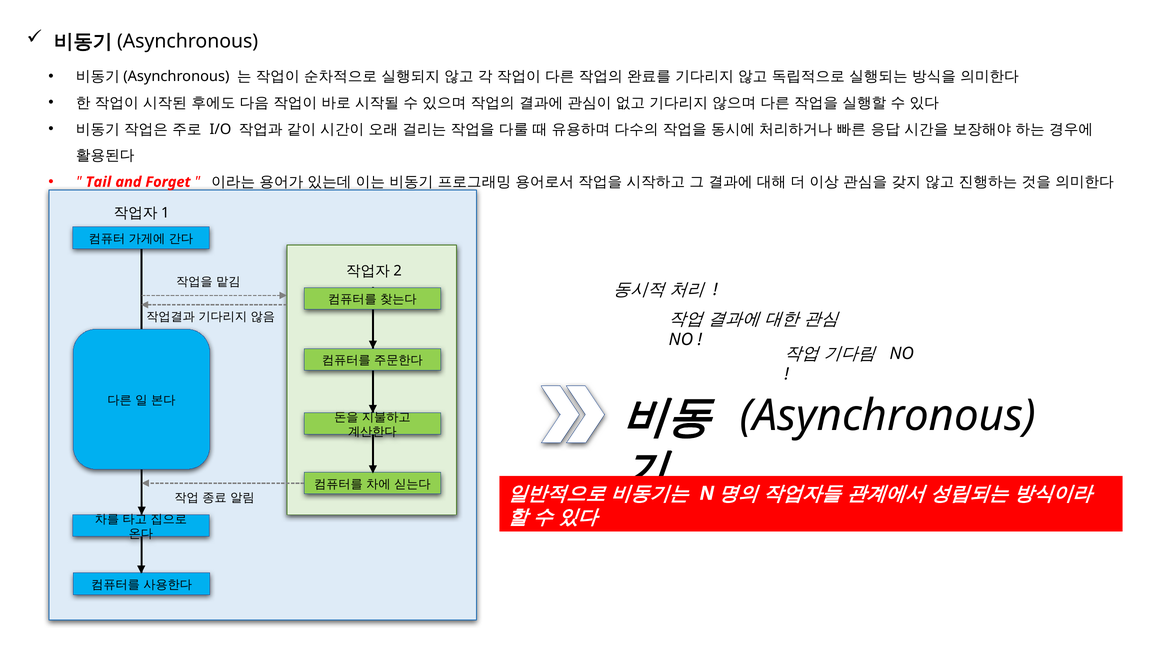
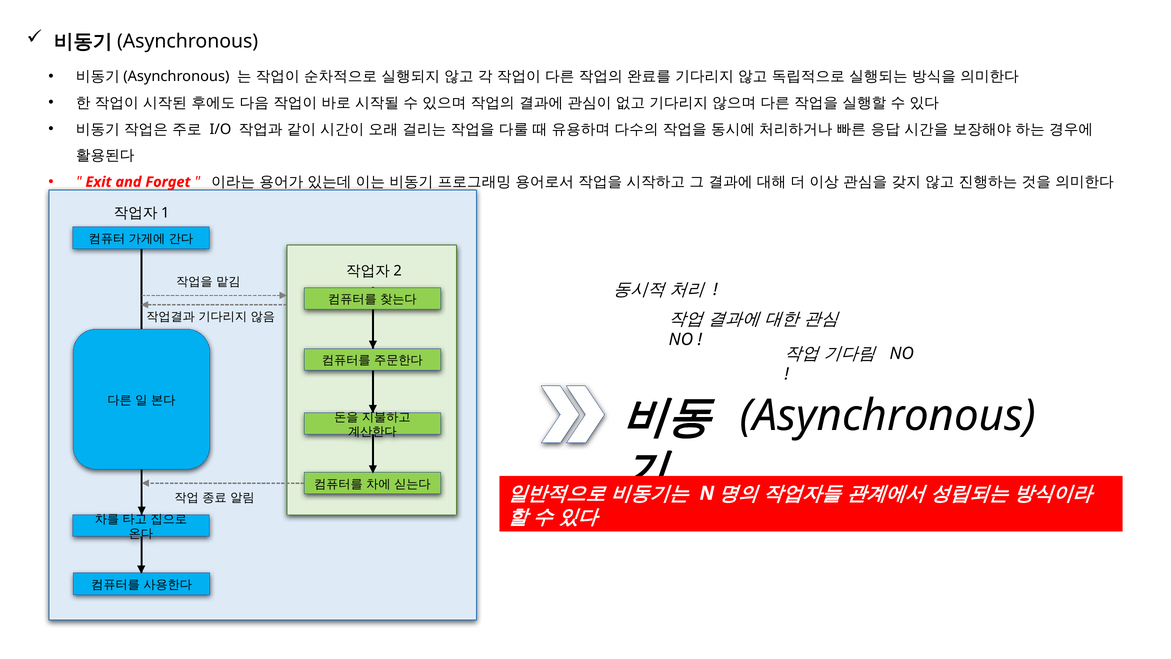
Tail: Tail -> Exit (99, 182)
